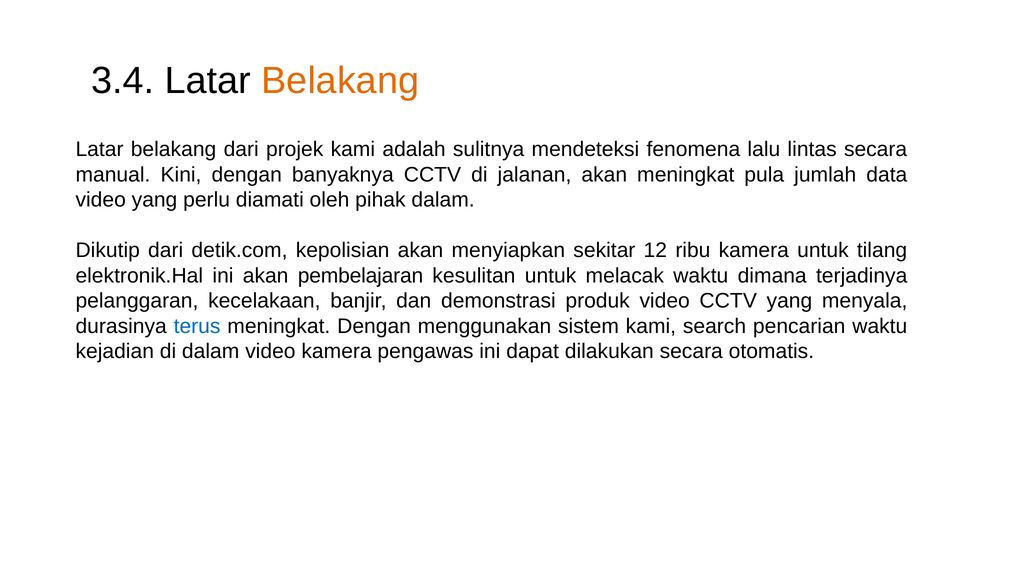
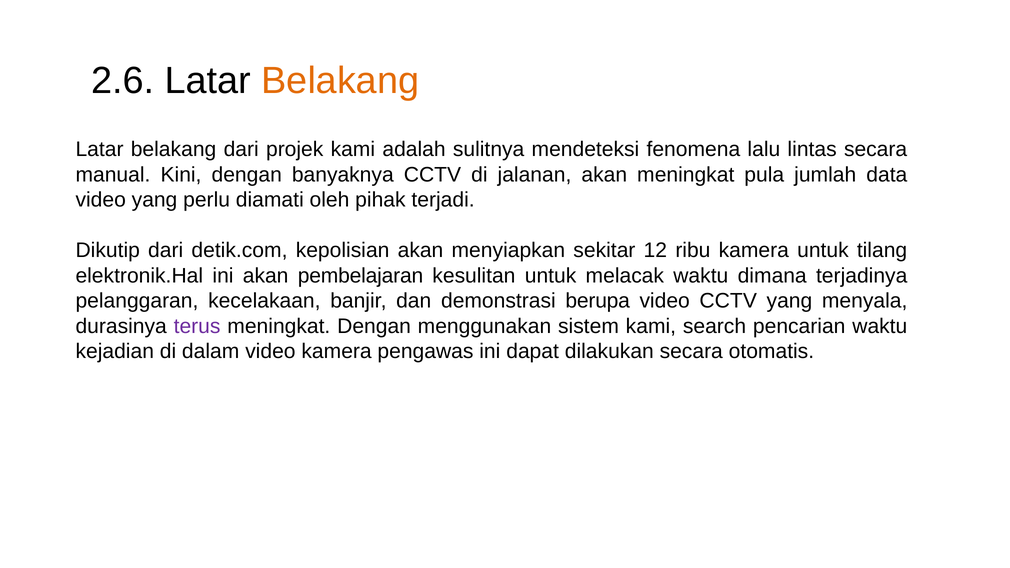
3.4: 3.4 -> 2.6 (123, 81)
pihak dalam: dalam -> terjadi (443, 200)
produk: produk -> berupa (598, 301)
terus colour: blue -> purple (197, 326)
